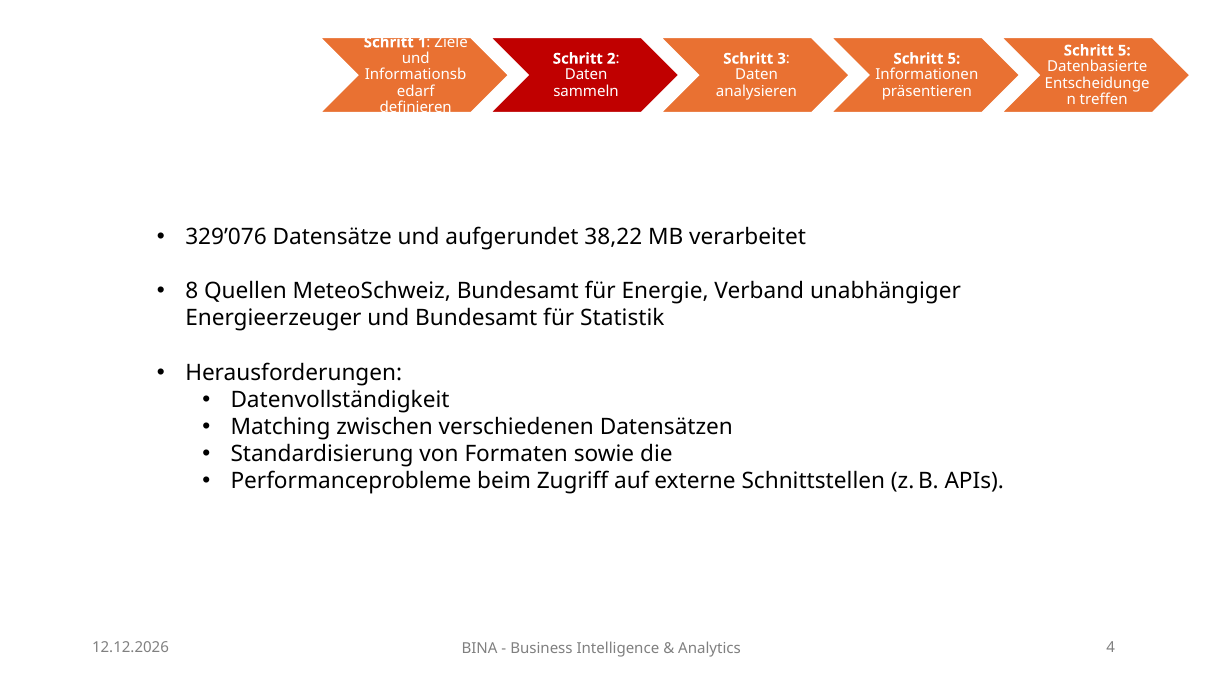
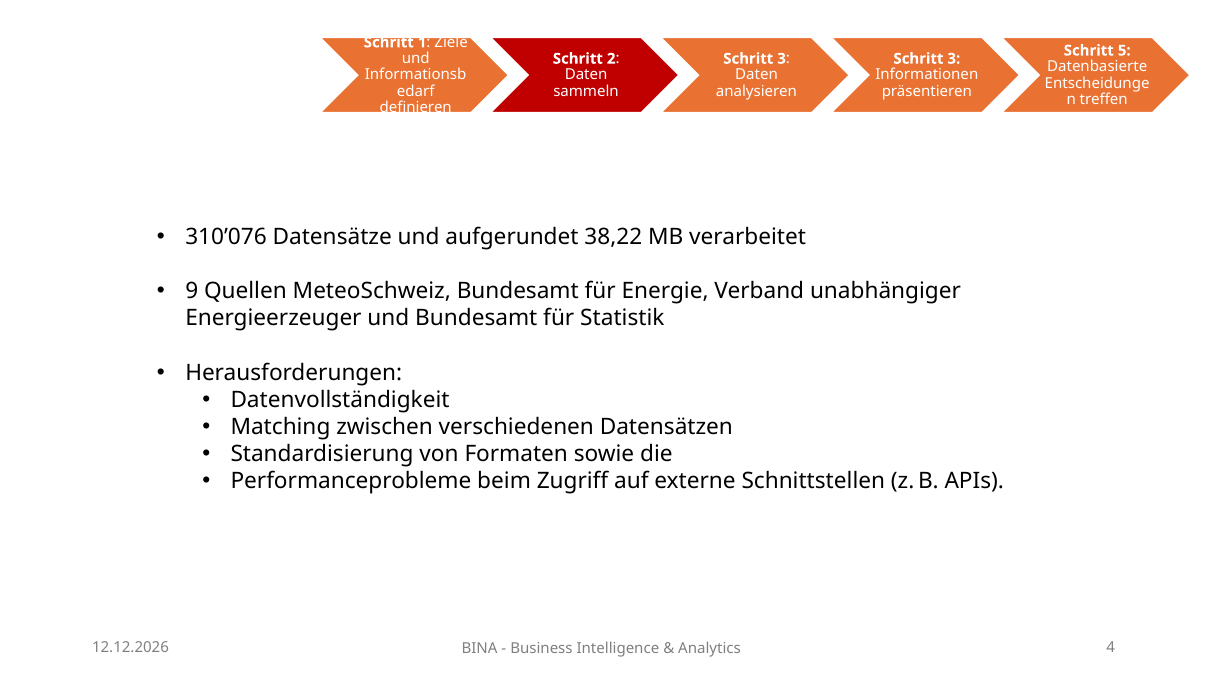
5: 5 -> 3 (954, 59)
329’076: 329’076 -> 310’076 (226, 237)
8: 8 -> 9 (192, 291)
